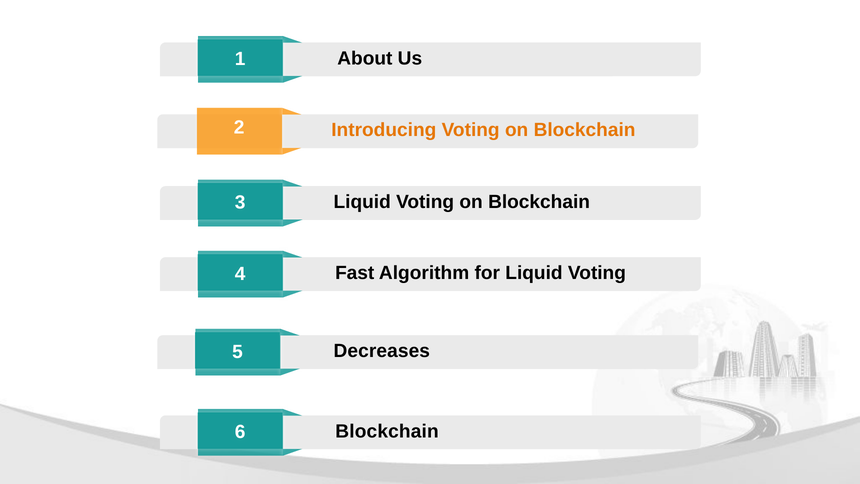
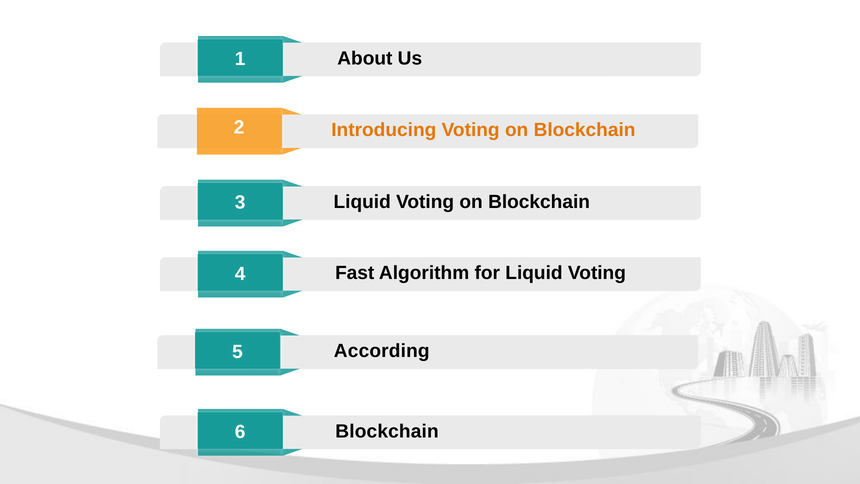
Decreases: Decreases -> According (382, 351)
